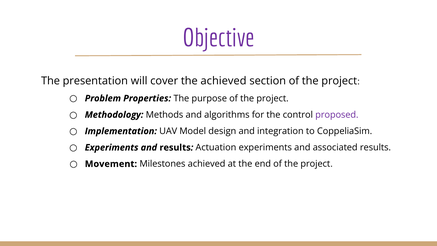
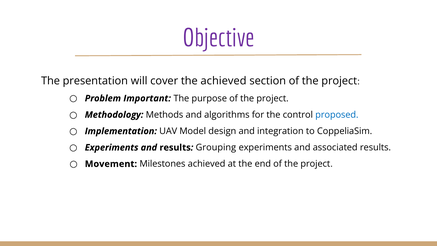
Properties: Properties -> Important (147, 98)
proposed colour: purple -> blue (337, 115)
Actuation: Actuation -> Grouping (216, 147)
